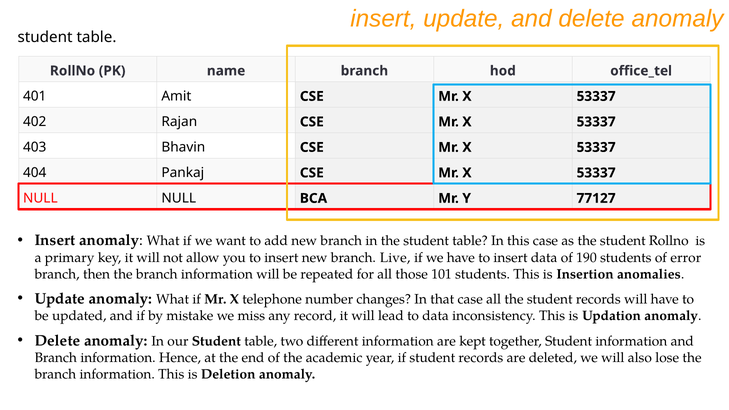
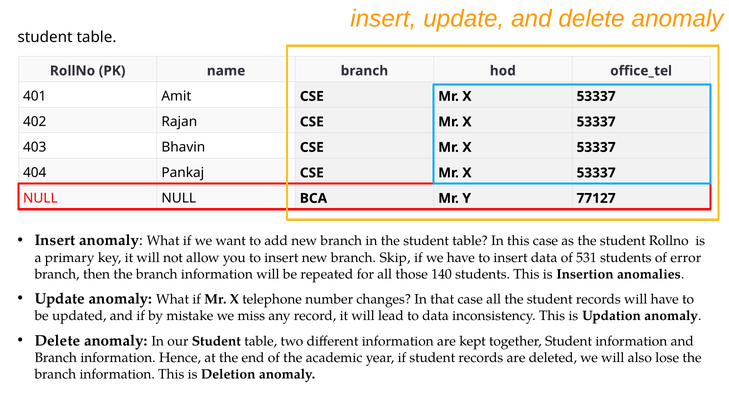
Live: Live -> Skip (395, 258)
190: 190 -> 531 (586, 258)
101: 101 -> 140 (442, 274)
